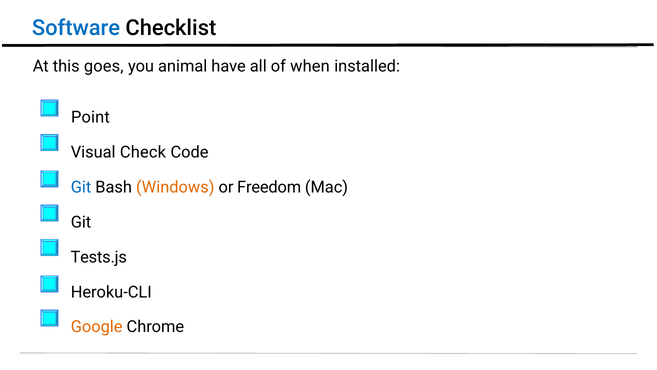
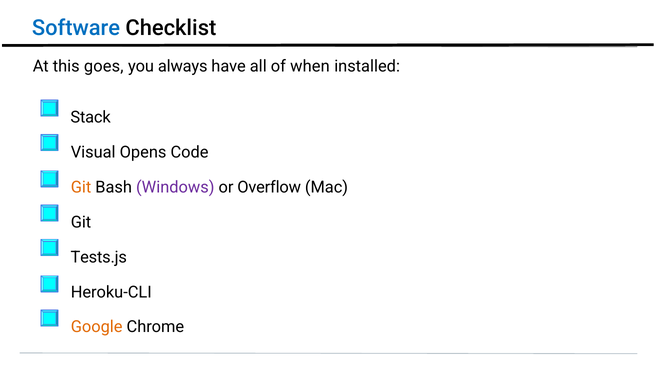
animal: animal -> always (183, 66)
Point: Point -> Stack (91, 117)
Check: Check -> Opens (143, 152)
Git colour: blue -> orange (81, 187)
Windows colour: orange -> purple (175, 187)
Freedom: Freedom -> Overflow (269, 187)
